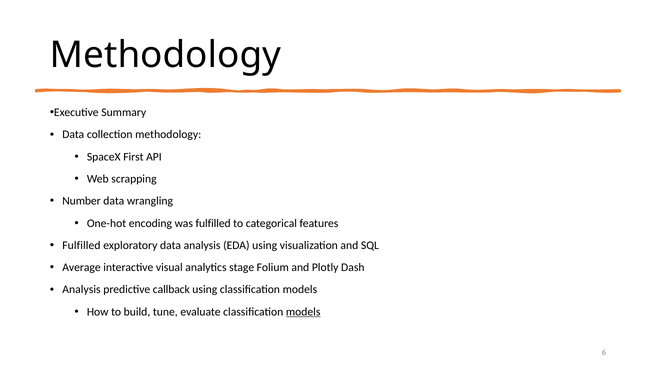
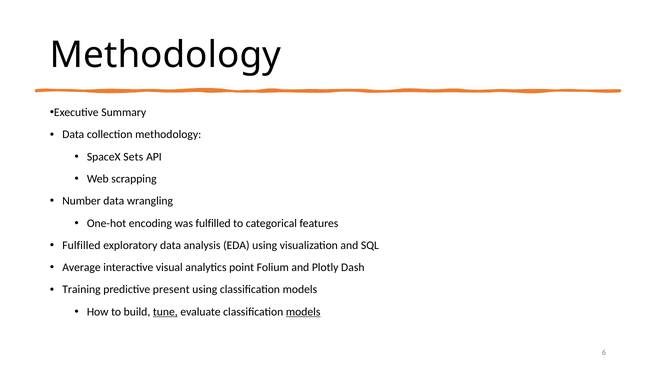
First: First -> Sets (133, 157)
stage: stage -> point (242, 267)
Analysis: Analysis -> Training (81, 290)
callback: callback -> present (171, 290)
tune underline: none -> present (165, 312)
